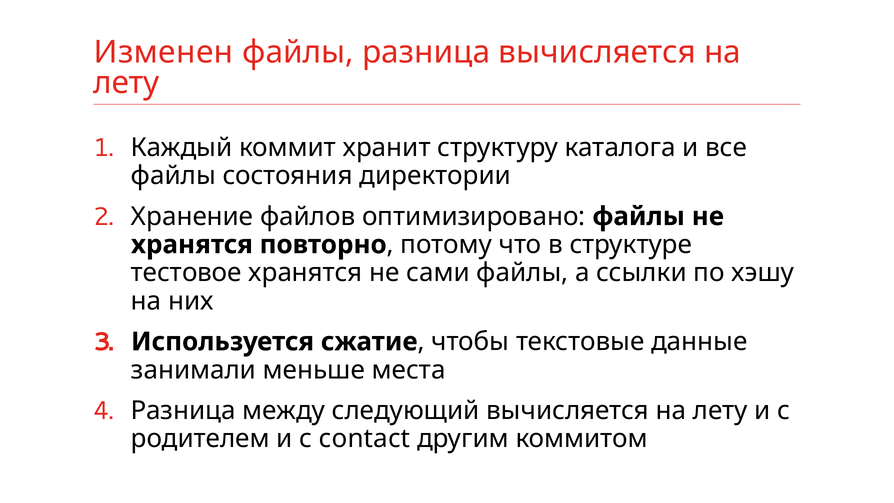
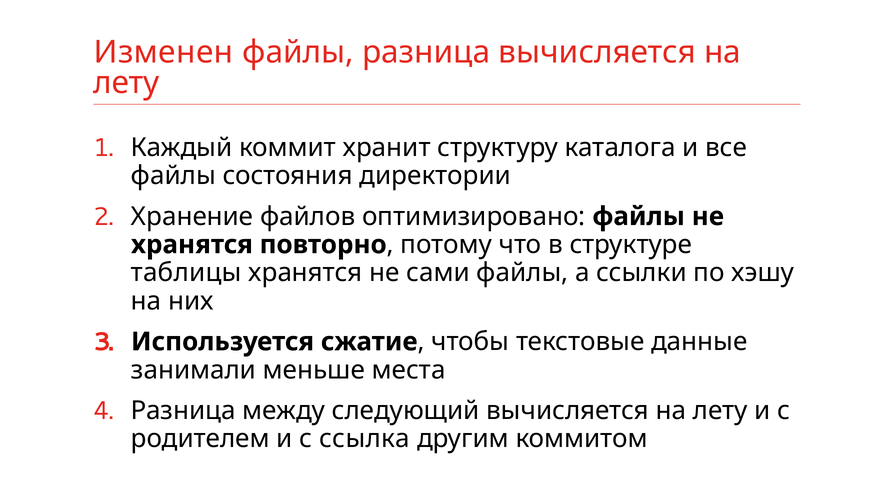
тестовое: тестовое -> таблицы (186, 273)
contact: contact -> ссылка (365, 439)
